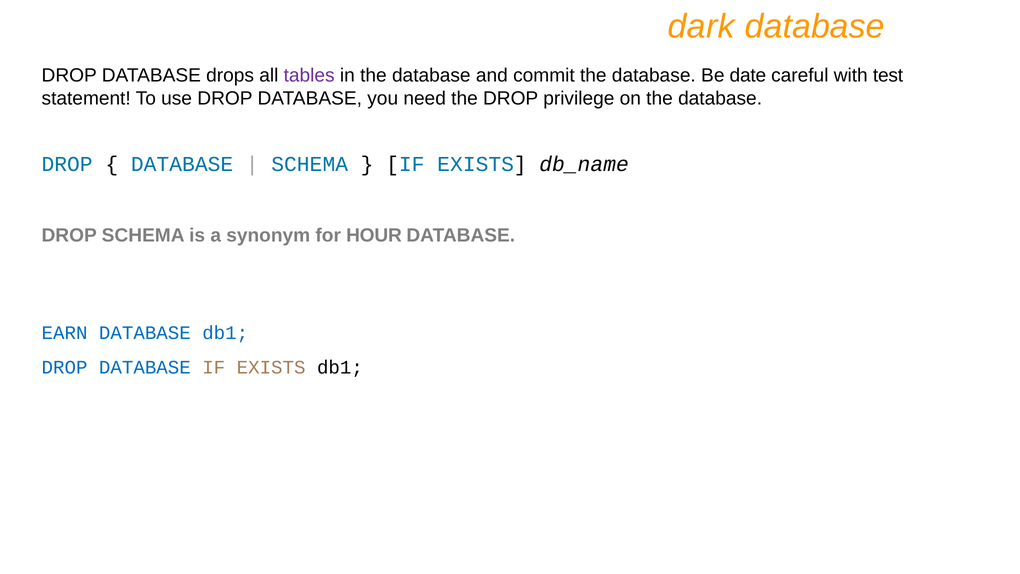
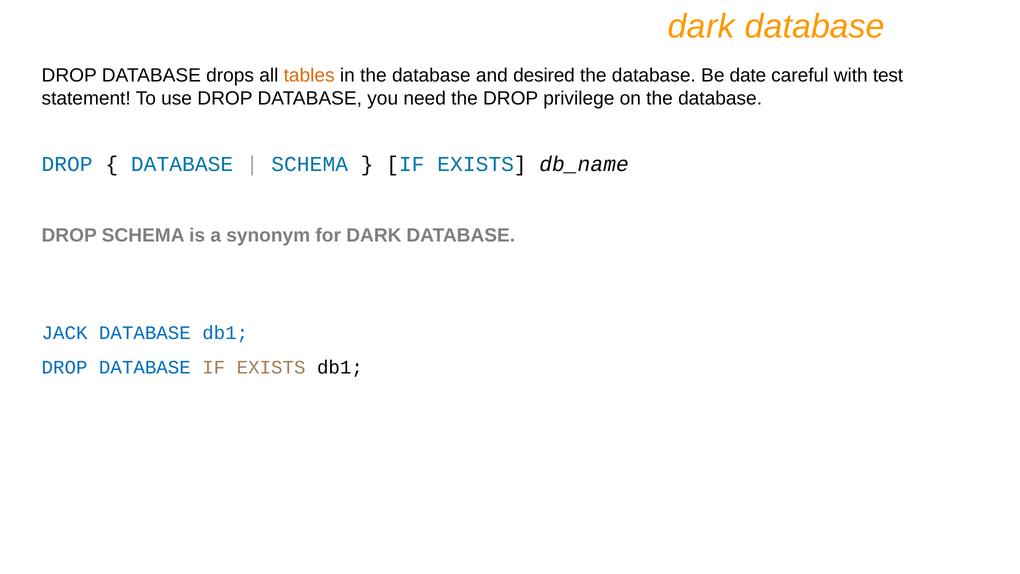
tables colour: purple -> orange (309, 75)
commit: commit -> desired (544, 75)
for HOUR: HOUR -> DARK (374, 236)
EARN: EARN -> JACK (65, 333)
